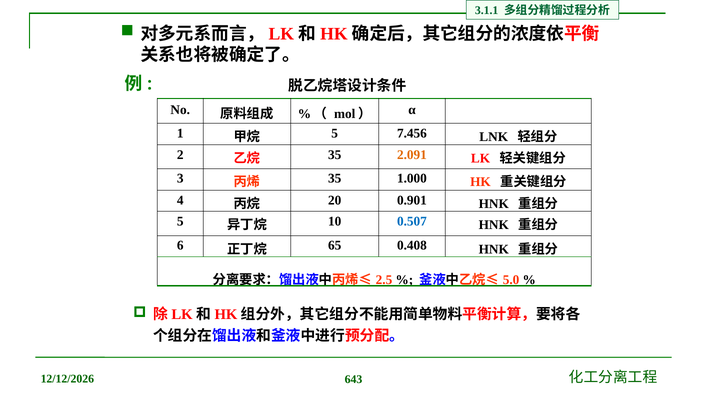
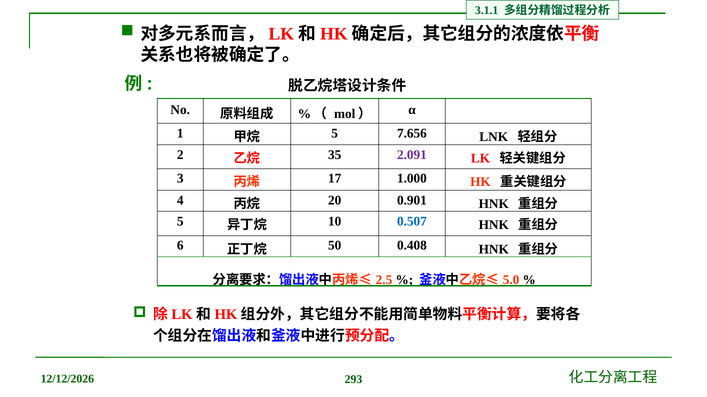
7.456: 7.456 -> 7.656 (412, 134)
2.091 colour: orange -> purple (412, 155)
35: 35 -> 17 (335, 179)
65: 65 -> 50 (335, 246)
643: 643 -> 293 (354, 380)
